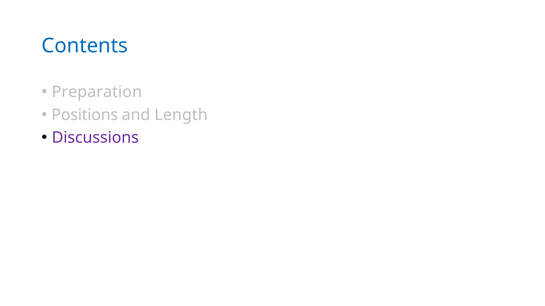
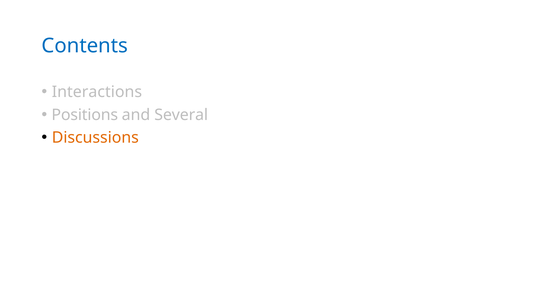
Preparation: Preparation -> Interactions (97, 92)
Length: Length -> Several (181, 115)
Discussions colour: purple -> orange (95, 138)
